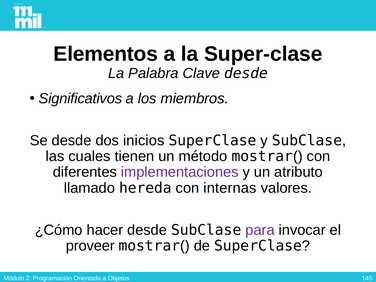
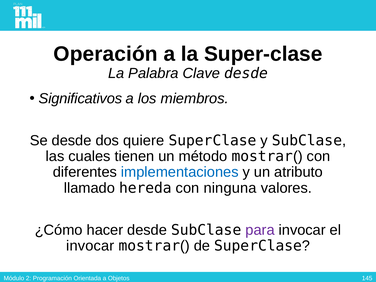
Elementos: Elementos -> Operación (106, 54)
inicios: inicios -> quiere (144, 141)
implementaciones colour: purple -> blue (180, 172)
internas: internas -> ninguna (230, 188)
proveer: proveer -> invocar (90, 246)
